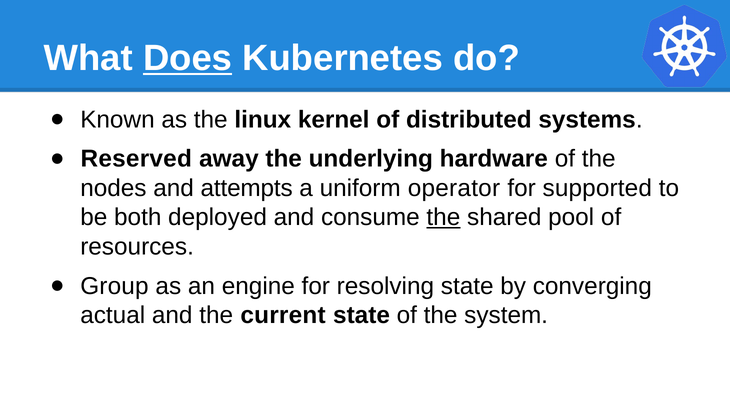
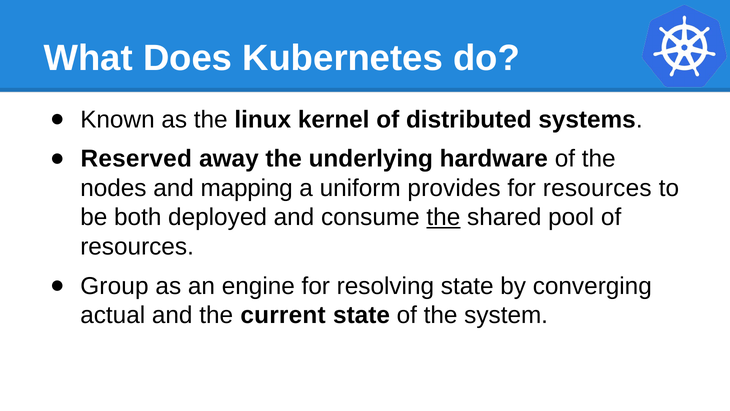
Does underline: present -> none (188, 58)
attempts: attempts -> mapping (247, 188)
operator: operator -> provides (454, 188)
for supported: supported -> resources (597, 188)
